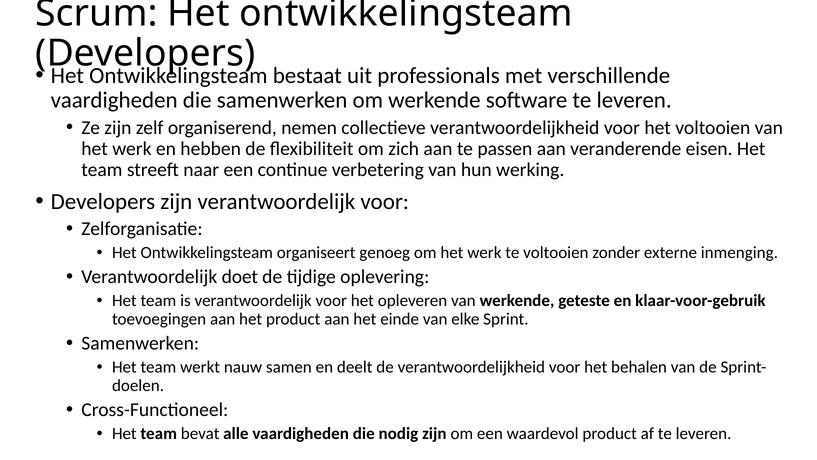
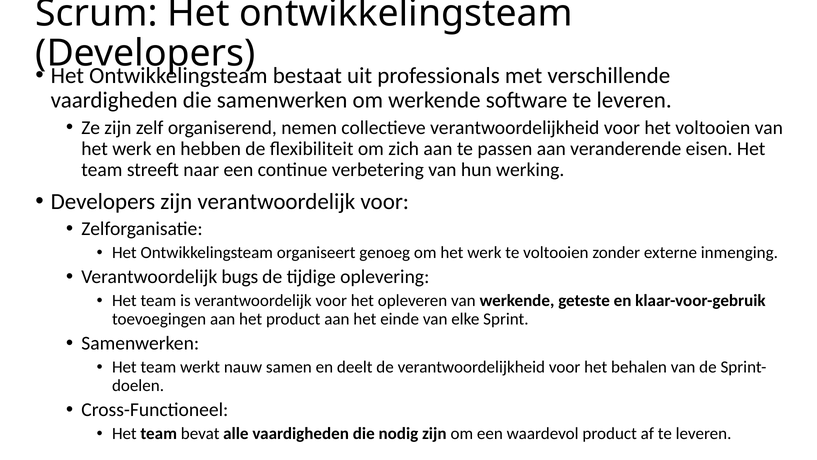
doet: doet -> bugs (240, 277)
